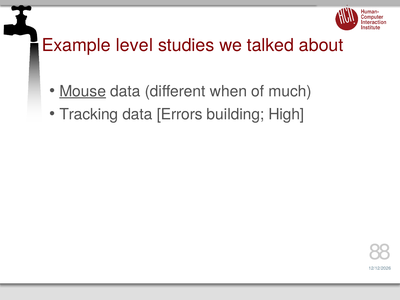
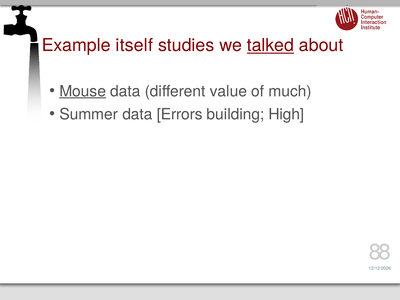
level: level -> itself (134, 45)
talked underline: none -> present (270, 45)
when: when -> value (228, 91)
Tracking: Tracking -> Summer (89, 114)
